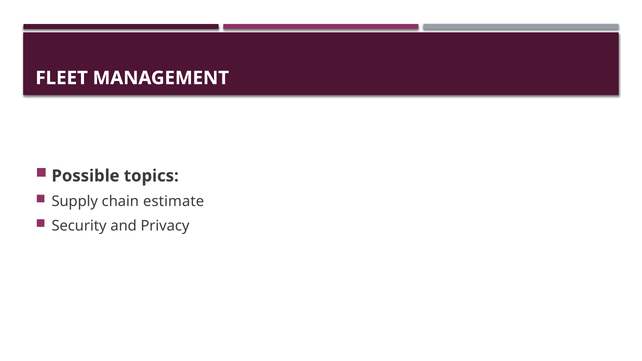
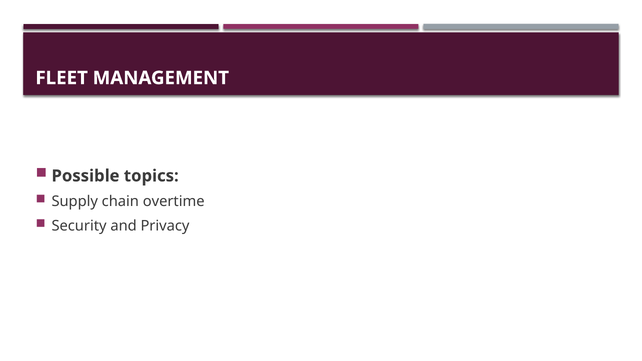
estimate: estimate -> overtime (174, 202)
